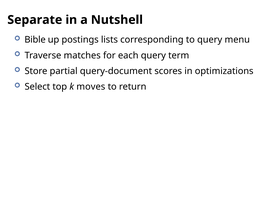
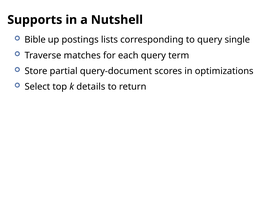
Separate: Separate -> Supports (35, 20)
menu: menu -> single (237, 40)
moves: moves -> details (91, 87)
